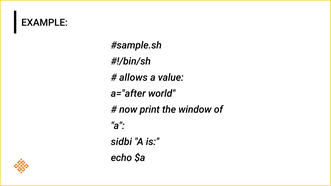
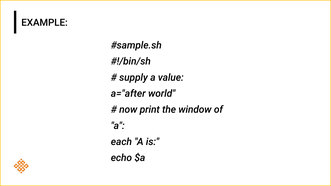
allows: allows -> supply (133, 78)
sidbi: sidbi -> each (121, 142)
